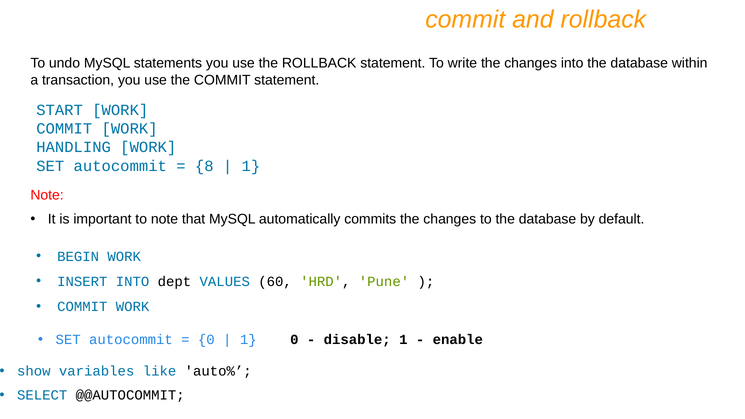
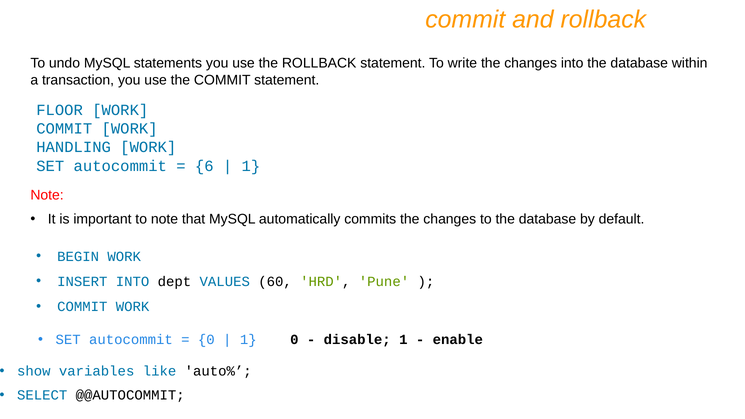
START: START -> FLOOR (60, 110)
8: 8 -> 6 (204, 166)
